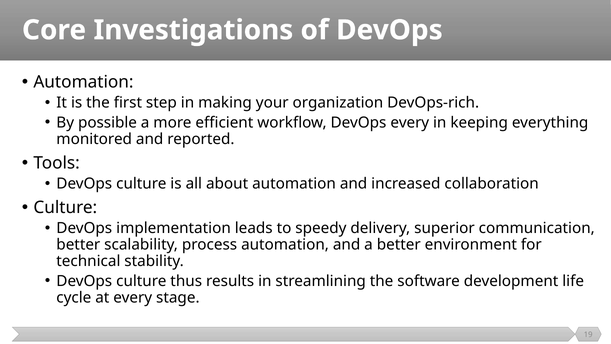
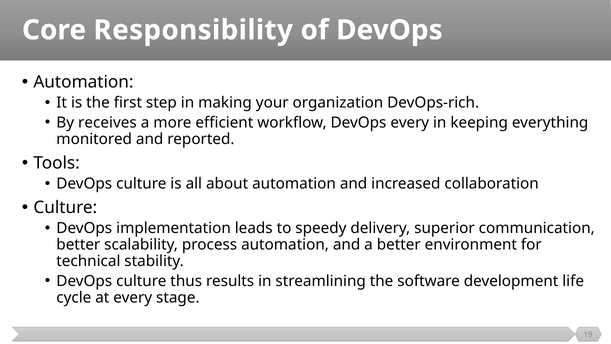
Investigations: Investigations -> Responsibility (193, 30)
possible: possible -> receives (107, 122)
